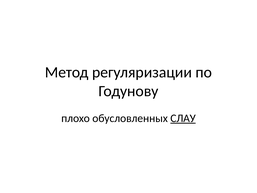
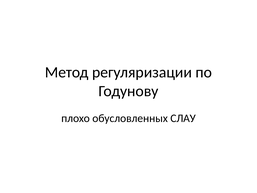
СЛАУ underline: present -> none (183, 118)
